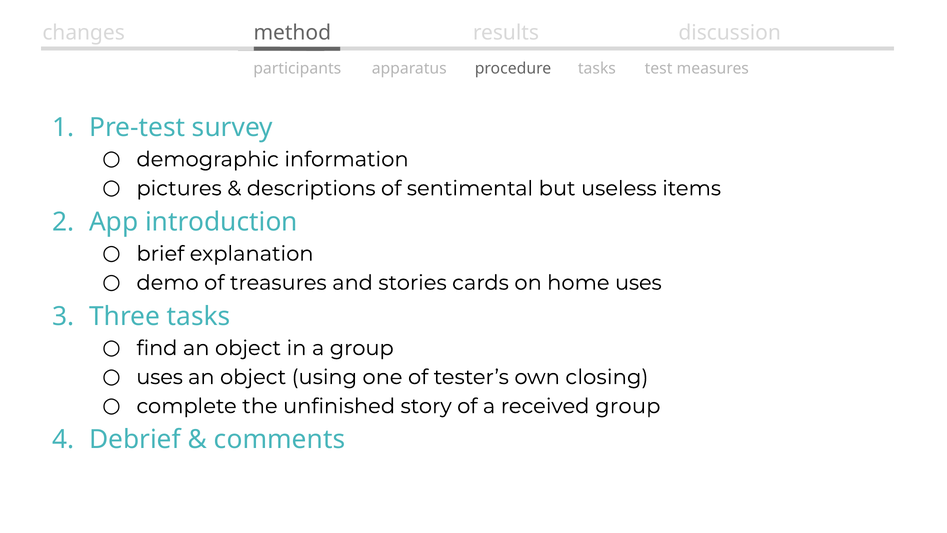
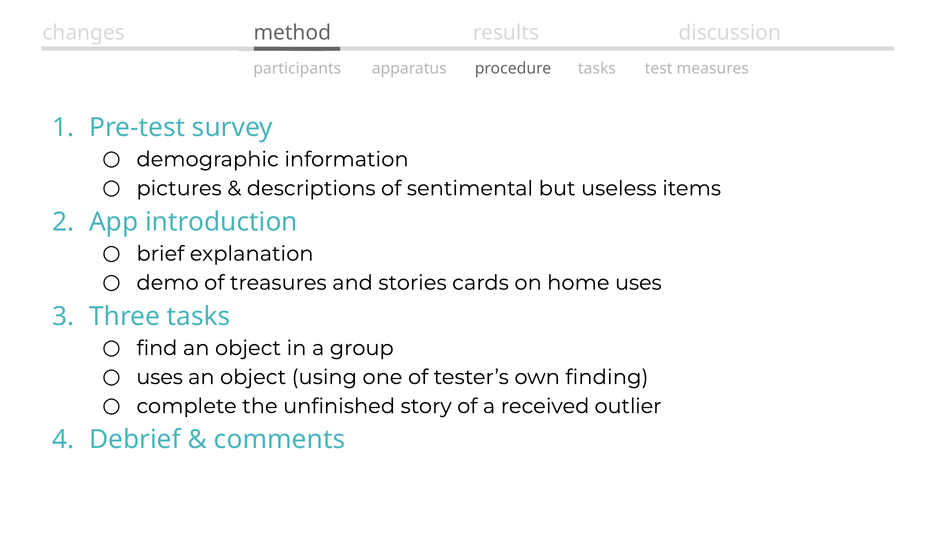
closing: closing -> finding (607, 377)
received group: group -> outlier (628, 406)
